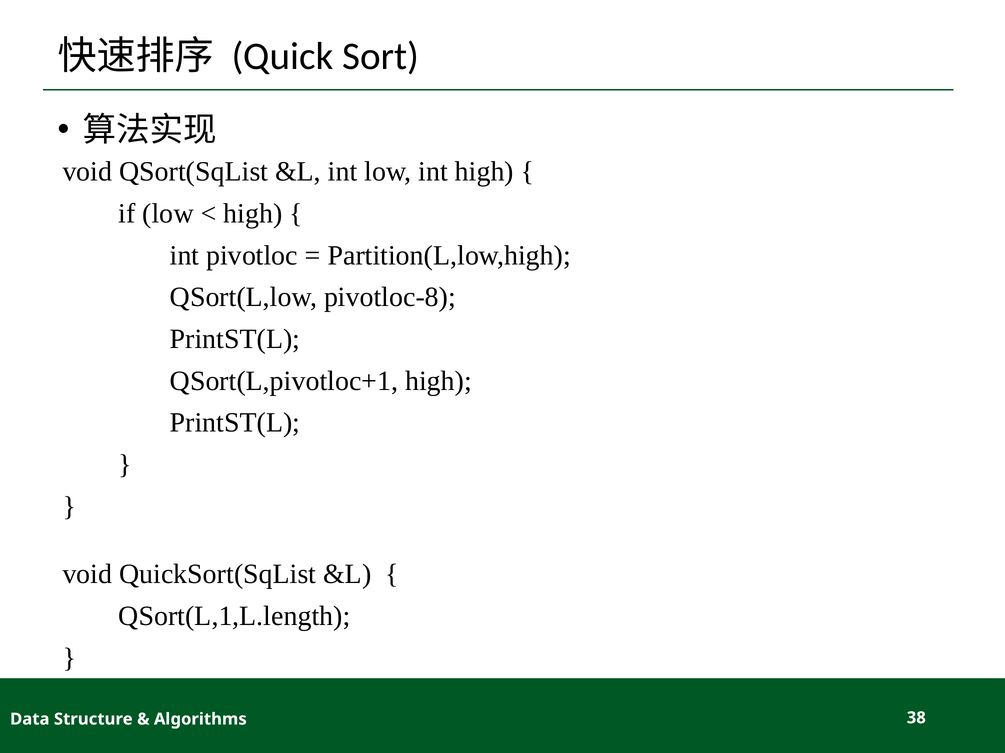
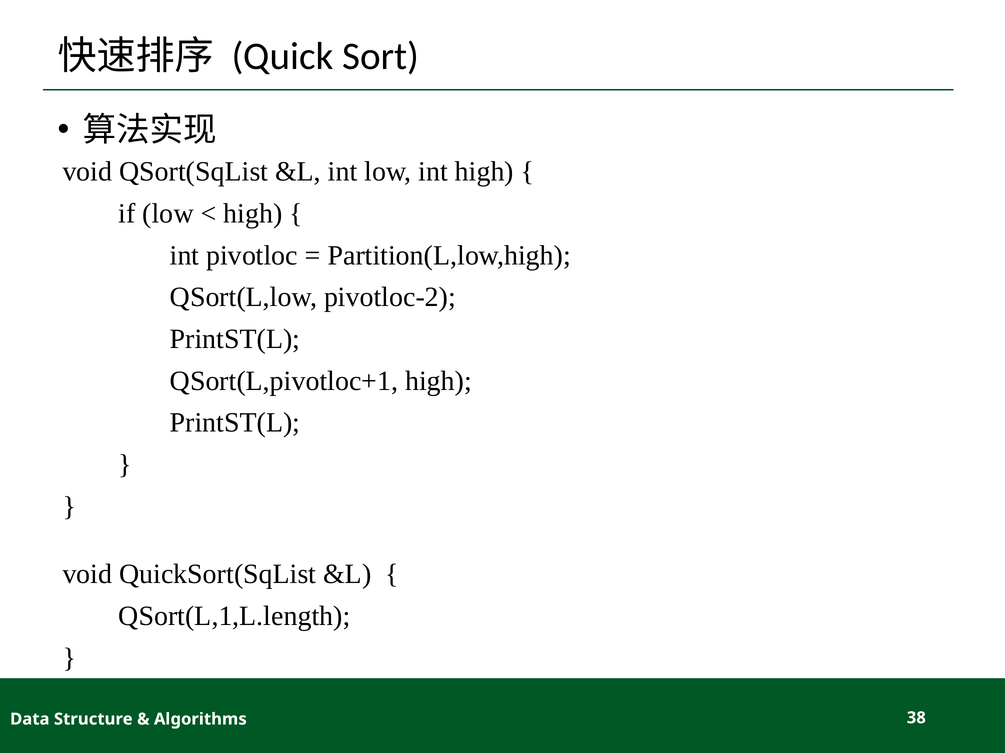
pivotloc-8: pivotloc-8 -> pivotloc-2 (390, 297)
